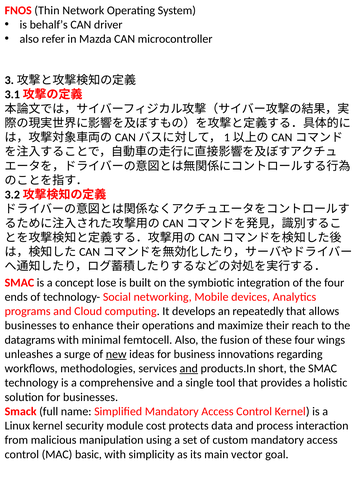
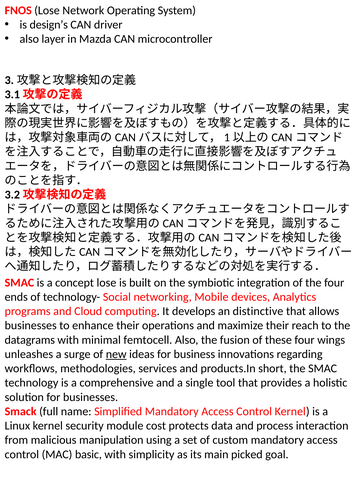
FNOS Thin: Thin -> Lose (47, 10)
behalf’s: behalf’s -> design’s (49, 25)
refer: refer -> layer (53, 39)
repeatedly: repeatedly -> distinctive (258, 311)
and underline: present -> none (189, 369)
vector: vector -> picked (247, 455)
